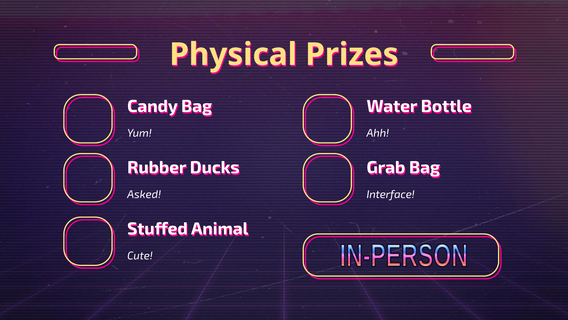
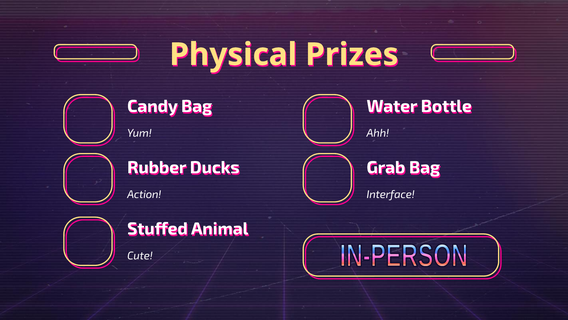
Asked: Asked -> Action (144, 194)
